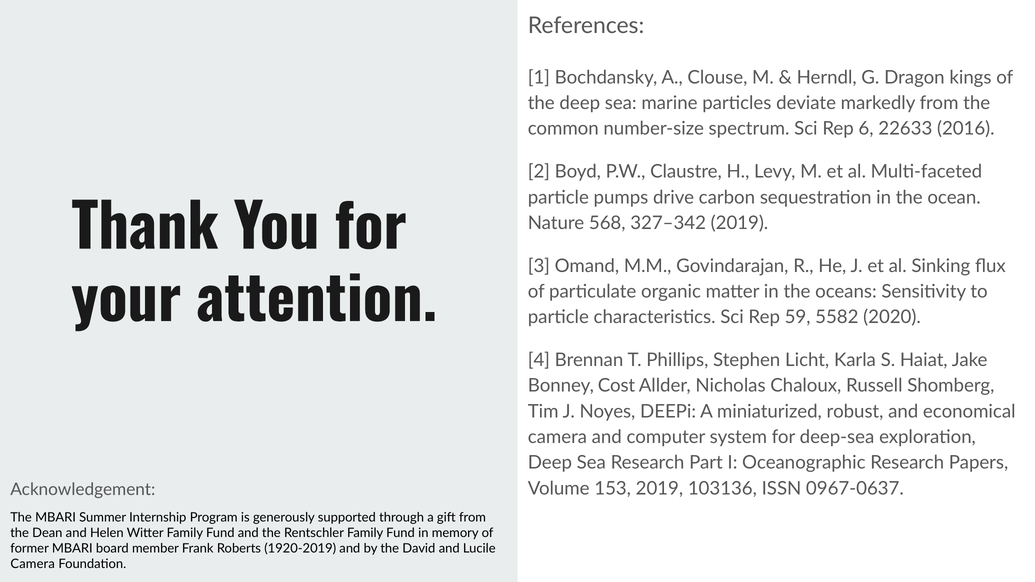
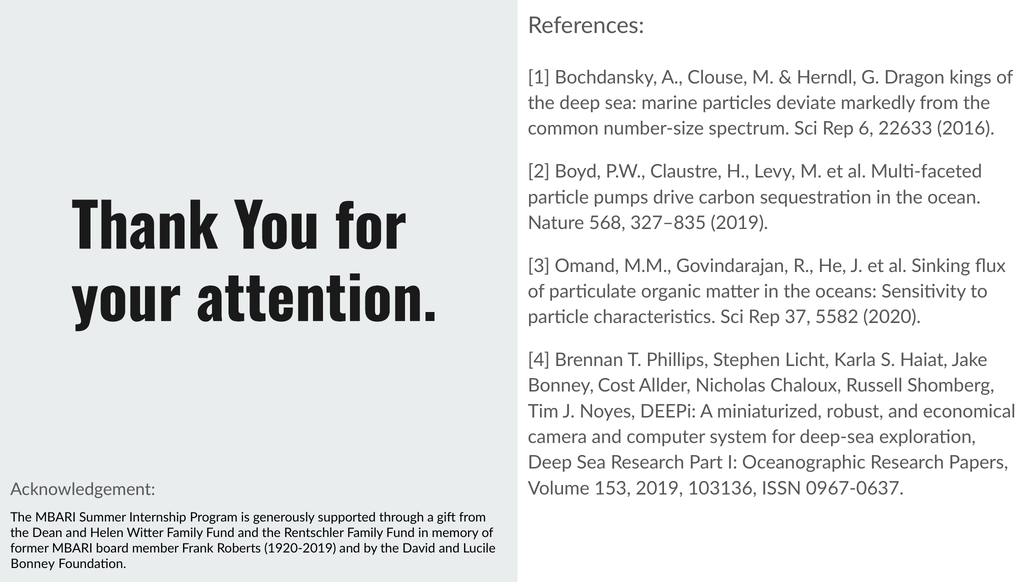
327–342: 327–342 -> 327–835 (668, 223)
59: 59 -> 37 (798, 317)
Camera: Camera -> Bonney (33, 564)
